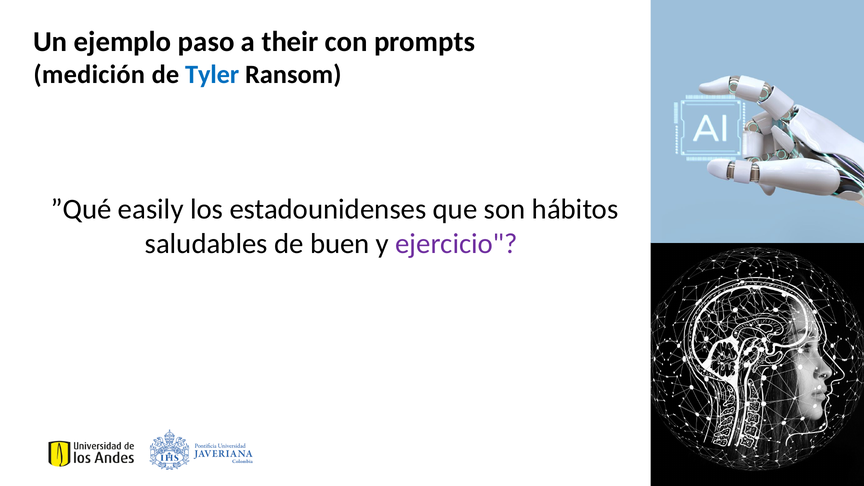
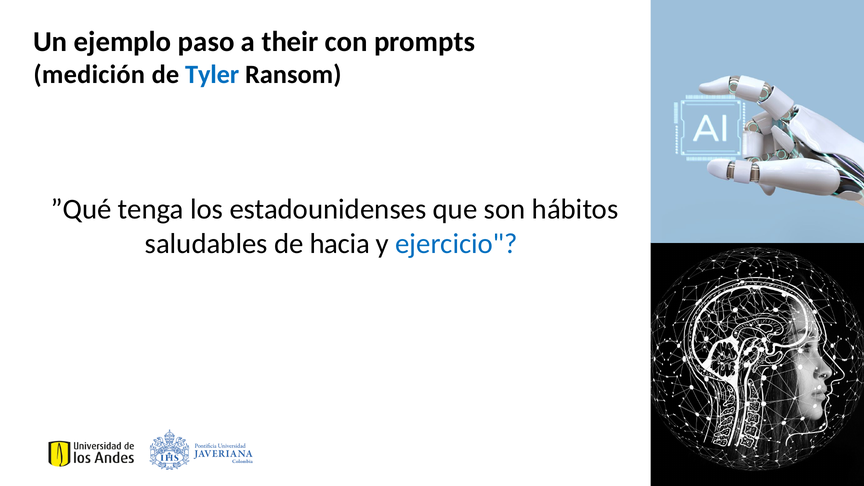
easily: easily -> tenga (151, 209)
buen: buen -> hacia (340, 244)
ejercicio colour: purple -> blue (456, 244)
